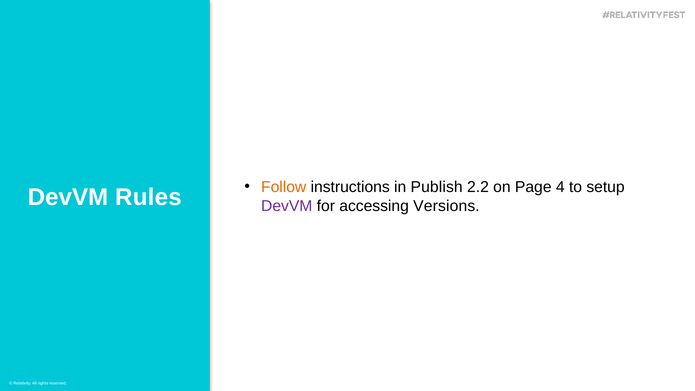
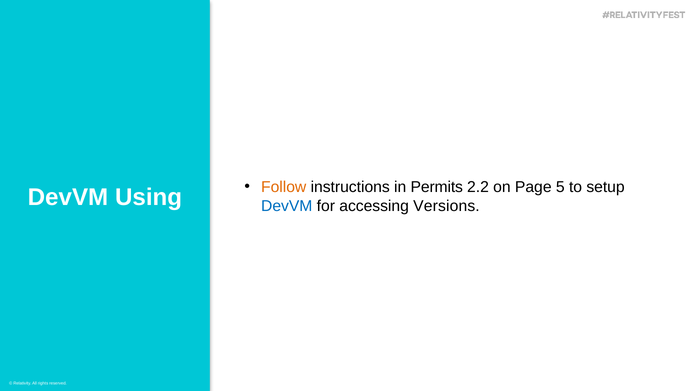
Publish: Publish -> Permits (437, 187)
4: 4 -> 5 (560, 187)
Rules: Rules -> Using (149, 197)
DevVM colour: purple -> blue (287, 206)
